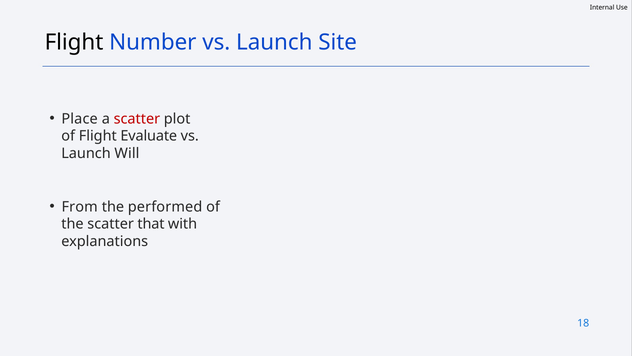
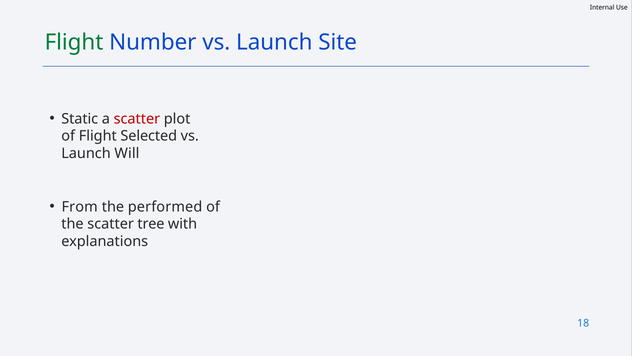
Flight colour: black -> green (74, 42)
Place: Place -> Static (80, 119)
Evaluate: Evaluate -> Selected (149, 136)
that: that -> tree (151, 224)
